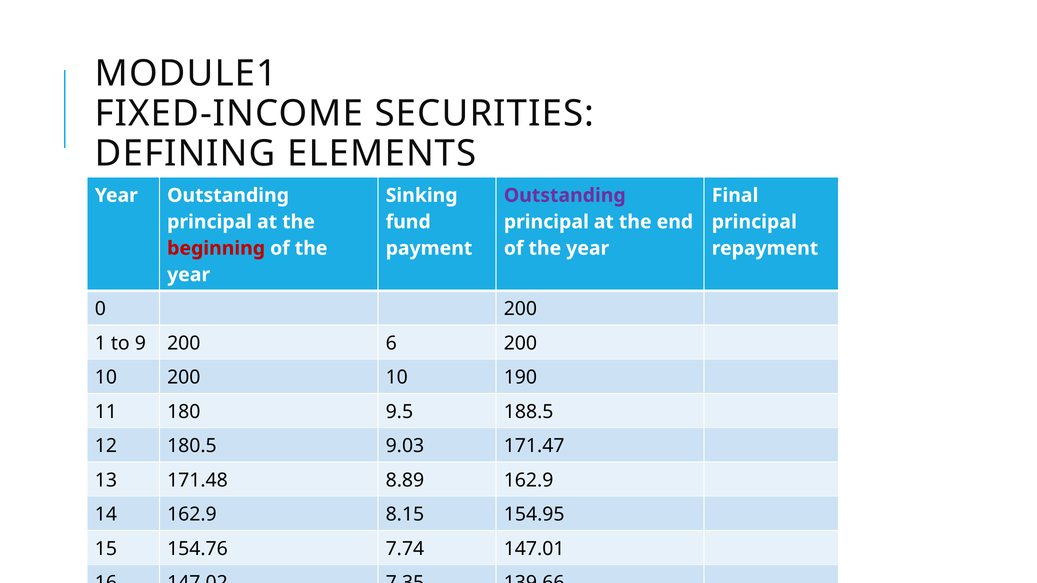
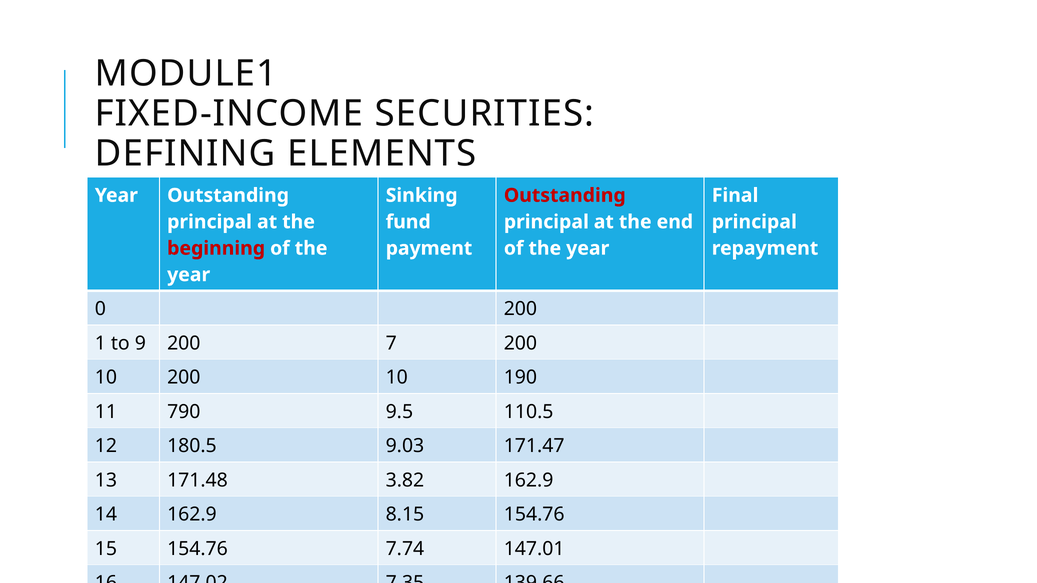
Outstanding colour: purple -> red (565, 196)
6: 6 -> 7 (391, 343)
180: 180 -> 790 (184, 412)
188.5: 188.5 -> 110.5 (529, 412)
8.89: 8.89 -> 3.82 (405, 480)
8.15 154.95: 154.95 -> 154.76 (534, 515)
